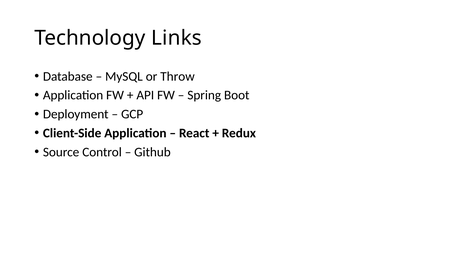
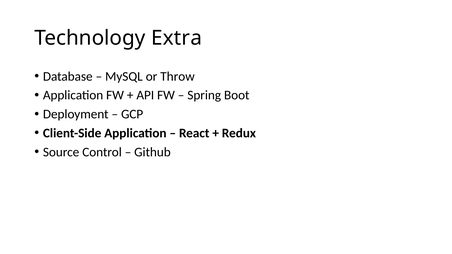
Links: Links -> Extra (176, 38)
